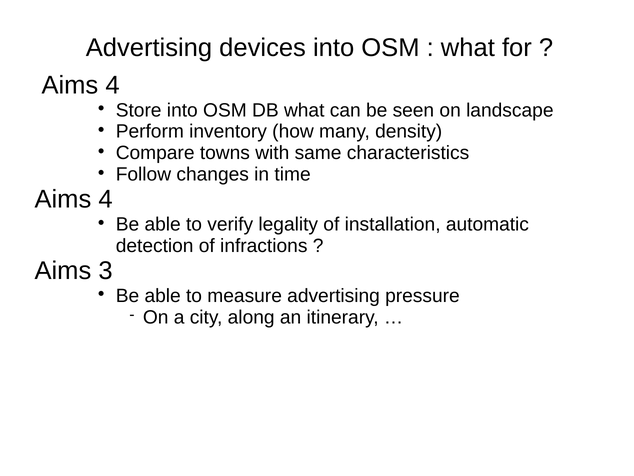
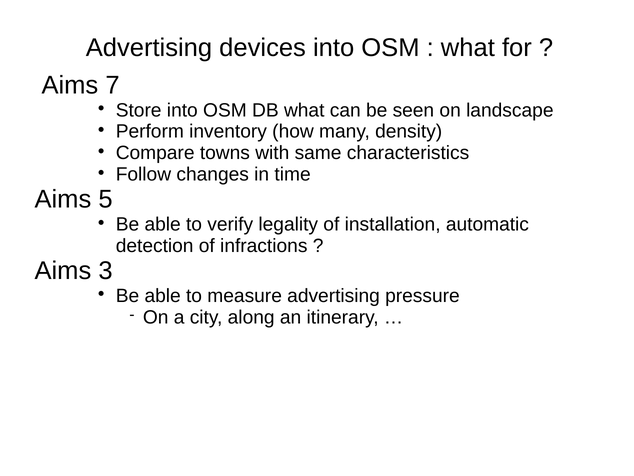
4: 4 -> 7 (112, 85)
4: 4 -> 5 (106, 199)
